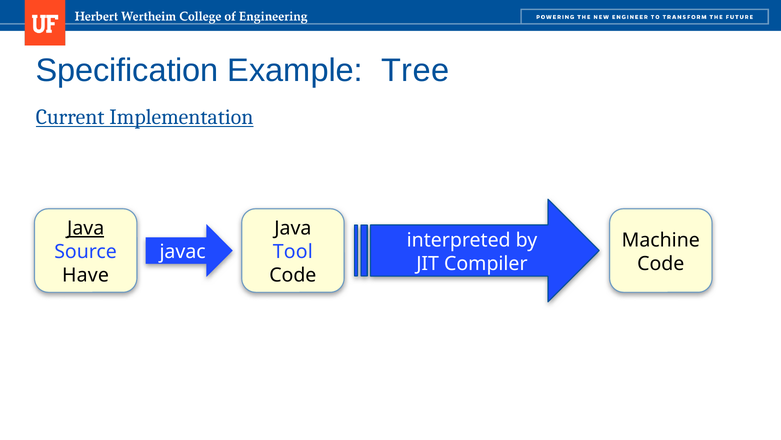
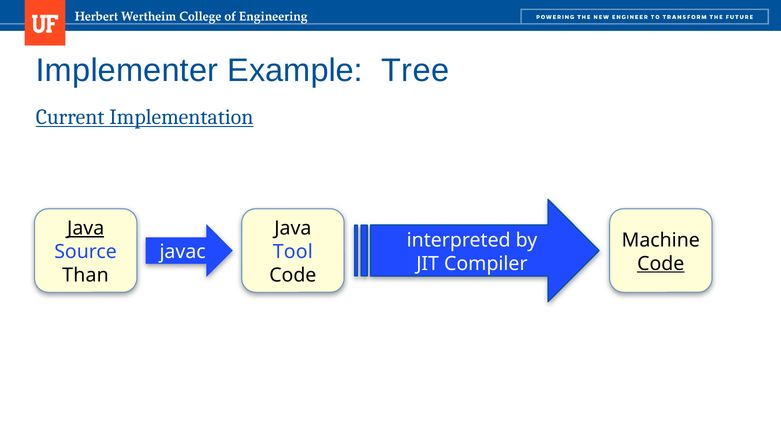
Specification: Specification -> Implementer (127, 71)
Code underline: none -> present (661, 263)
Have: Have -> Than (86, 275)
